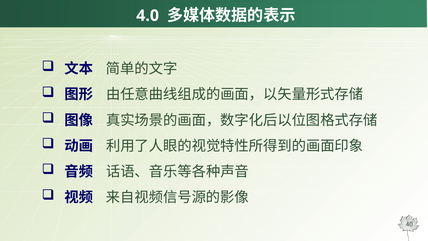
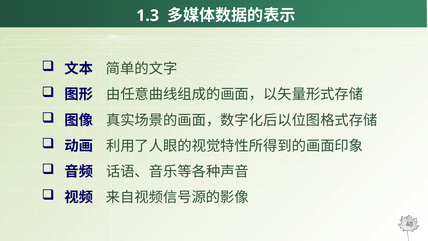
4.0: 4.0 -> 1.3 (148, 16)
